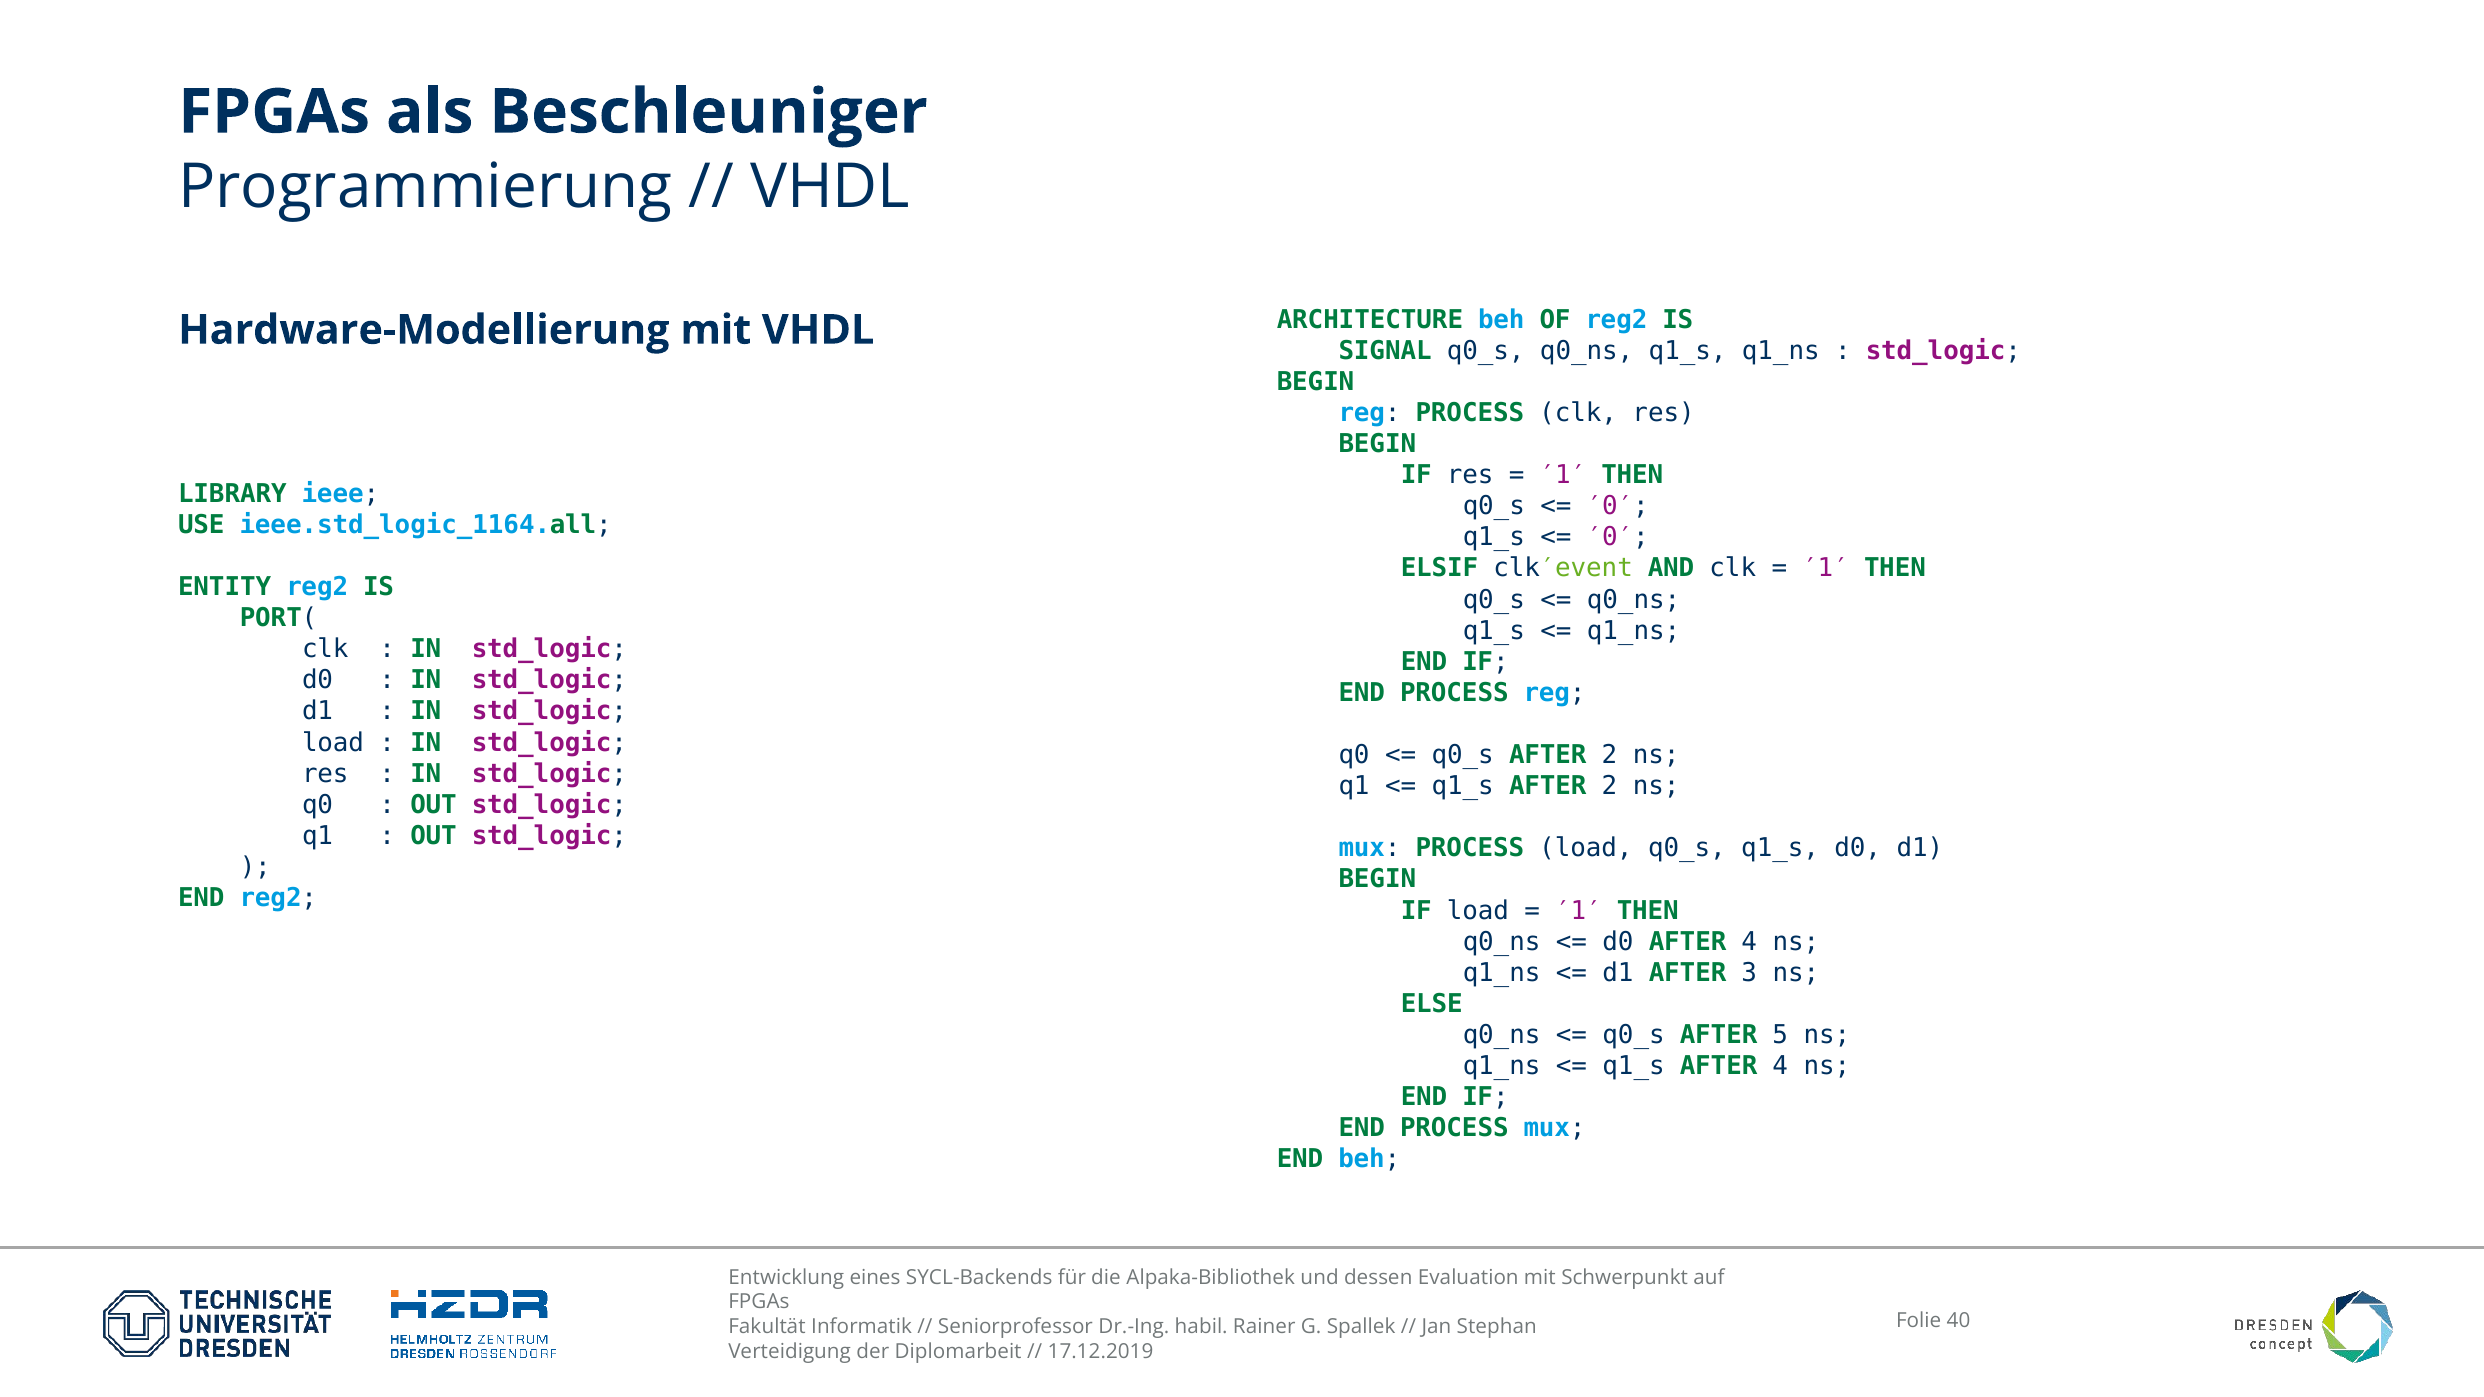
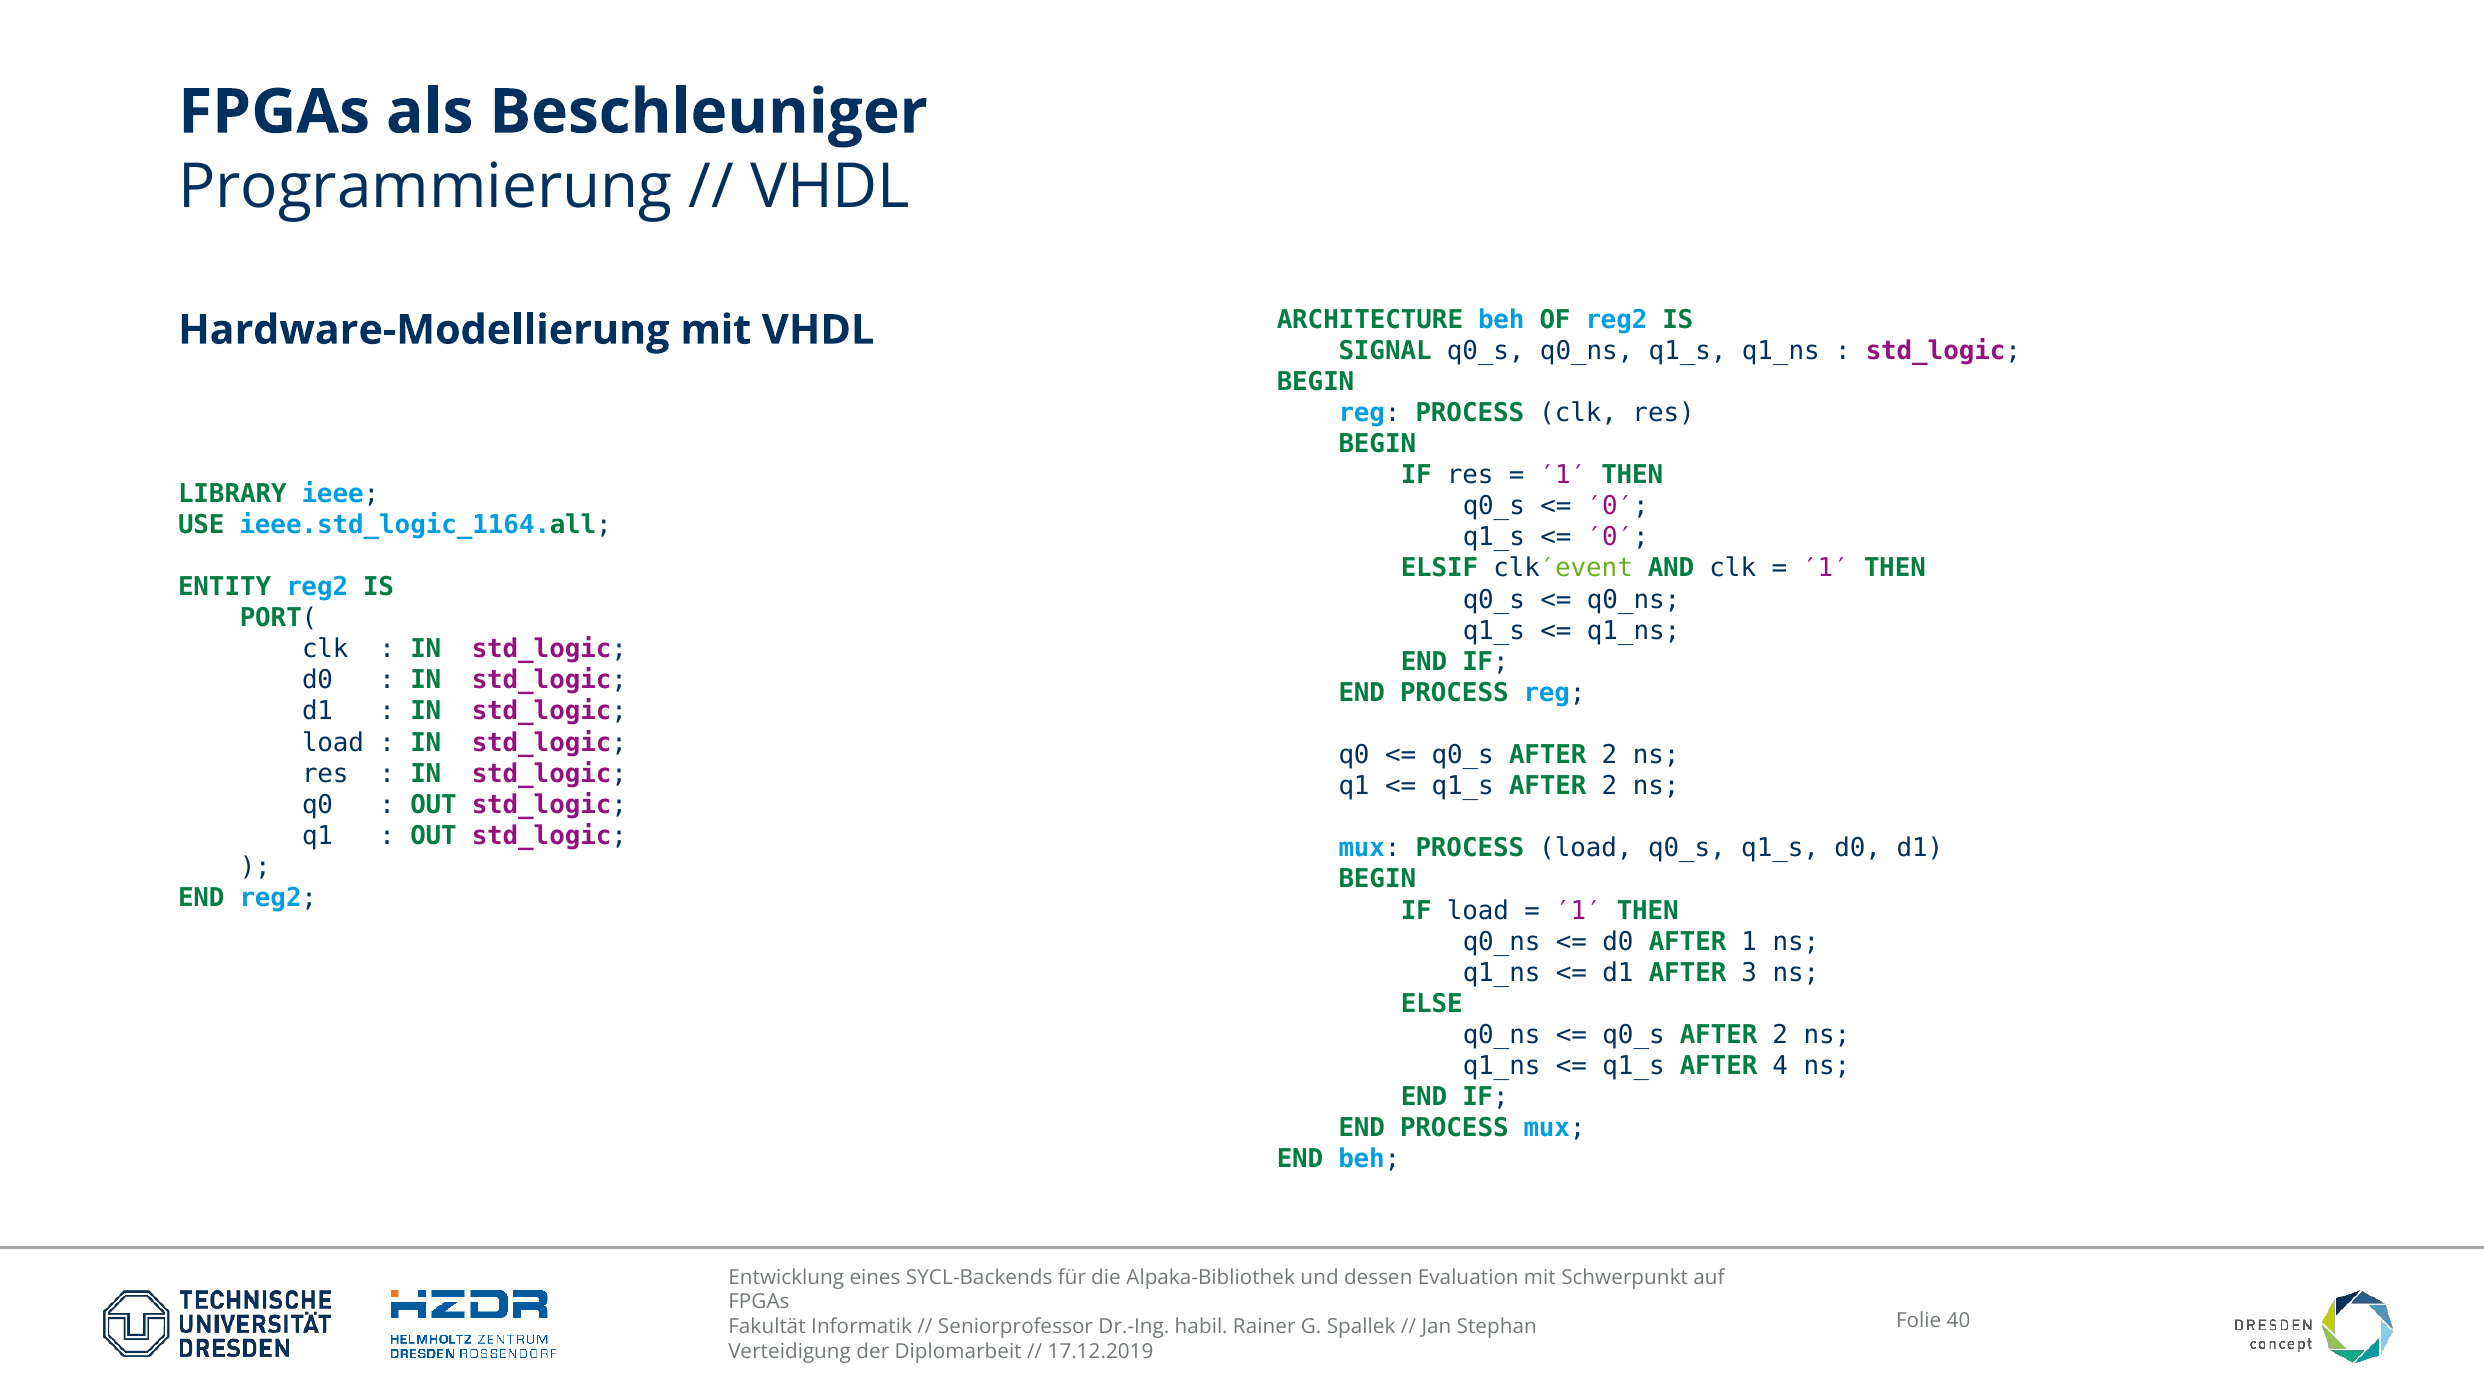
d0 AFTER 4: 4 -> 1 (1749, 942)
5: 5 -> 2 (1780, 1035)
